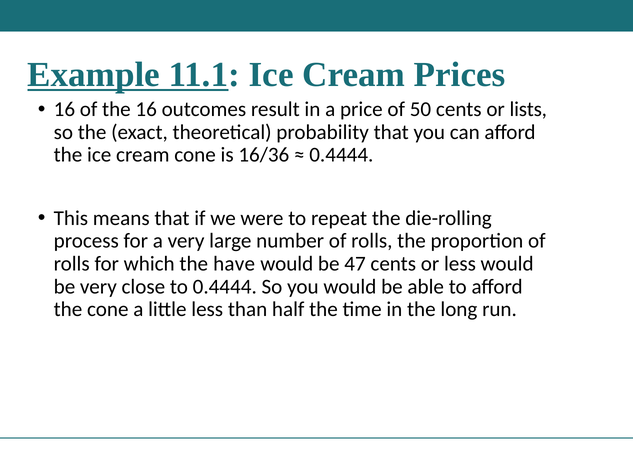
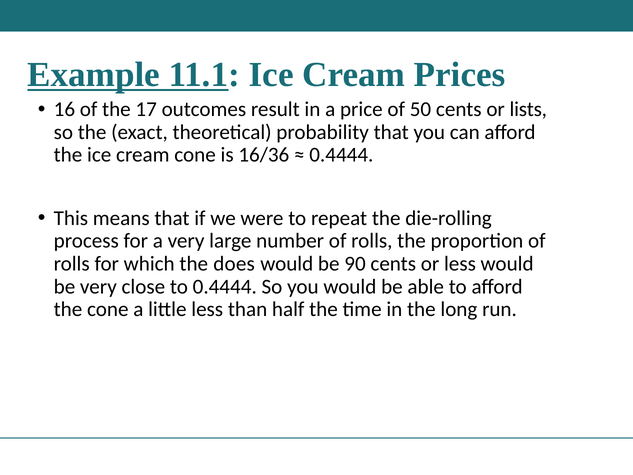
the 16: 16 -> 17 (146, 109)
have: have -> does (234, 264)
47: 47 -> 90 (355, 264)
